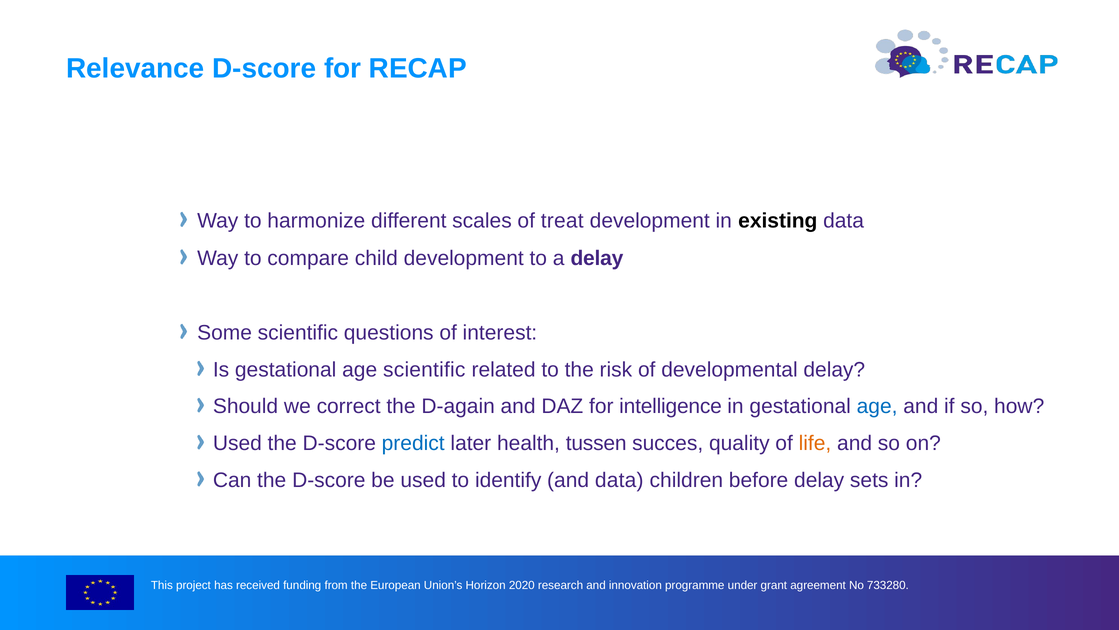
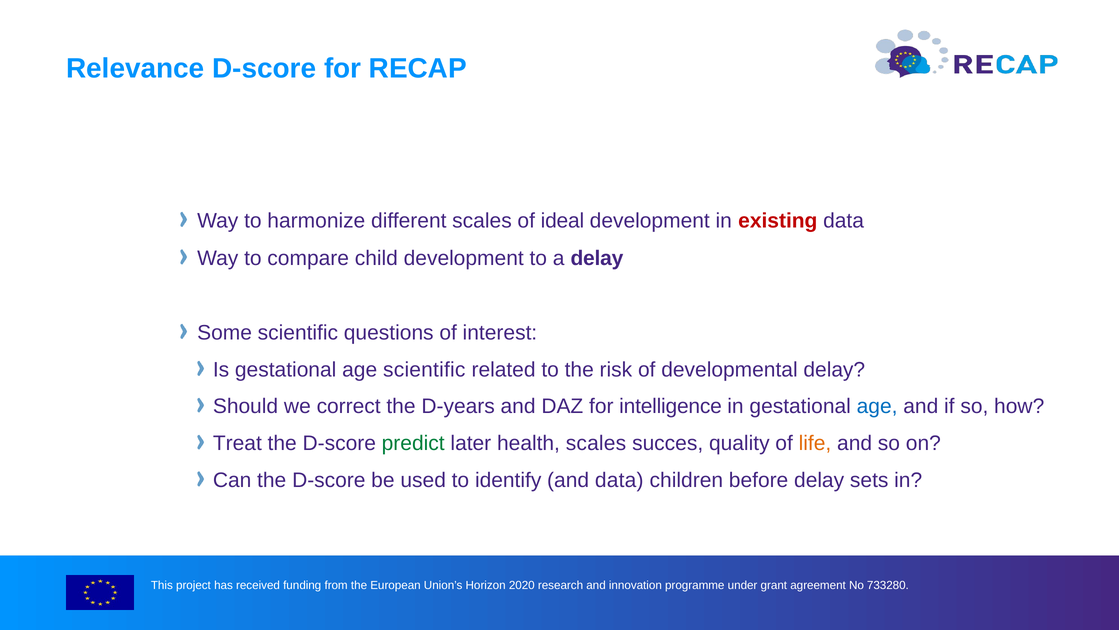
treat: treat -> ideal (562, 221)
existing colour: black -> red (778, 221)
D-again: D-again -> D-years (458, 406)
Used: Used -> Treat (237, 443)
predict colour: blue -> green (413, 443)
health tussen: tussen -> scales (596, 443)
